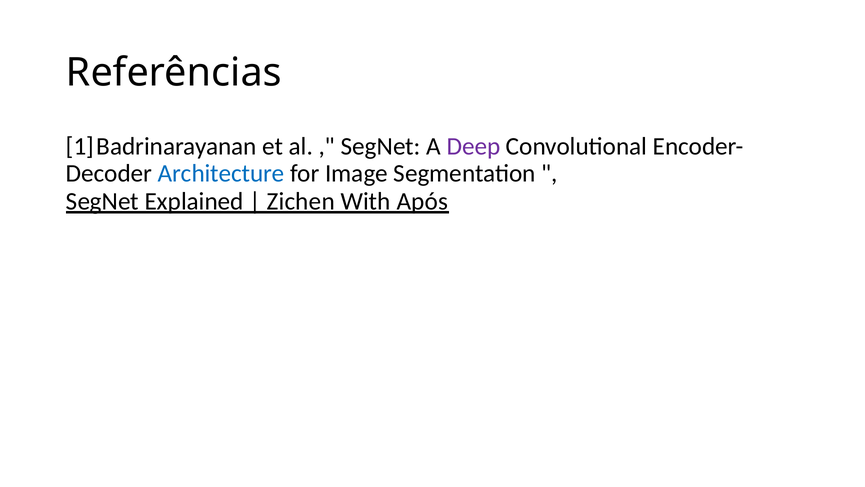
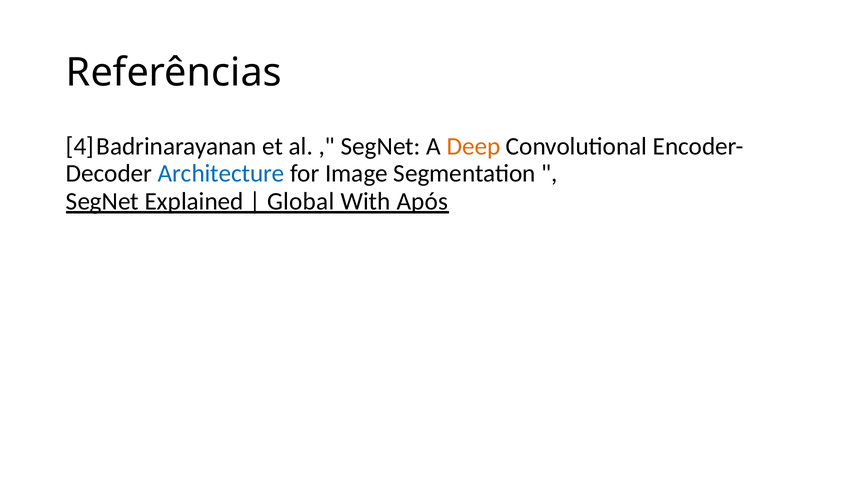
1: 1 -> 4 (80, 146)
Deep colour: purple -> orange (473, 146)
Zichen: Zichen -> Global (301, 201)
